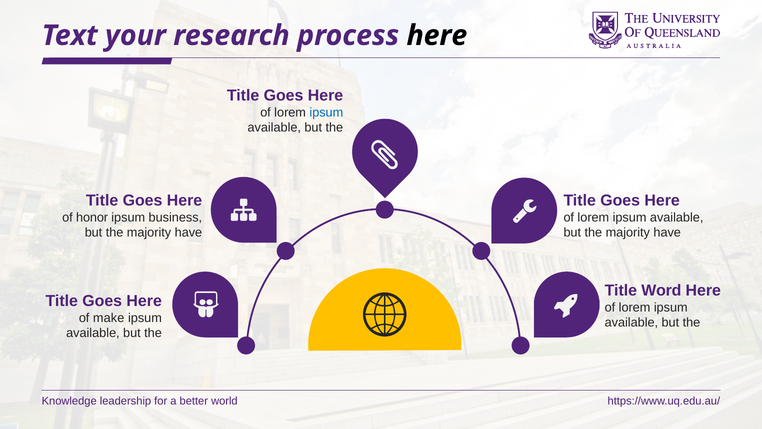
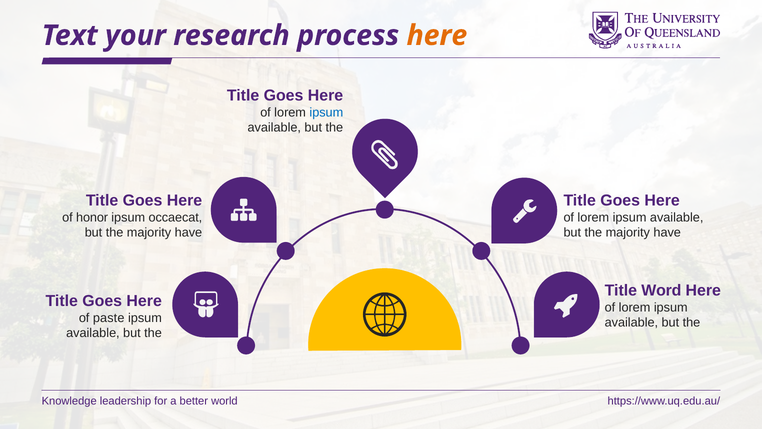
here colour: black -> orange (437, 36)
business: business -> occaecat (175, 217)
make: make -> paste (109, 318)
